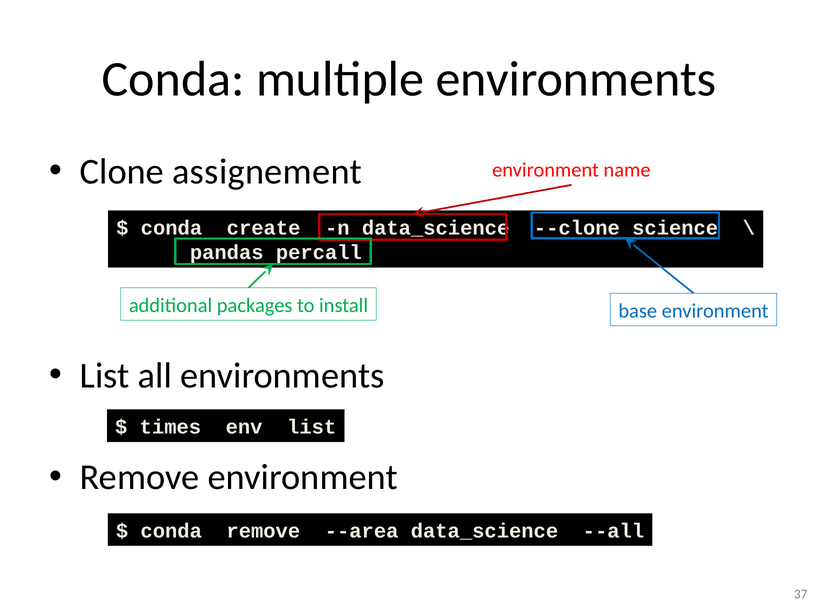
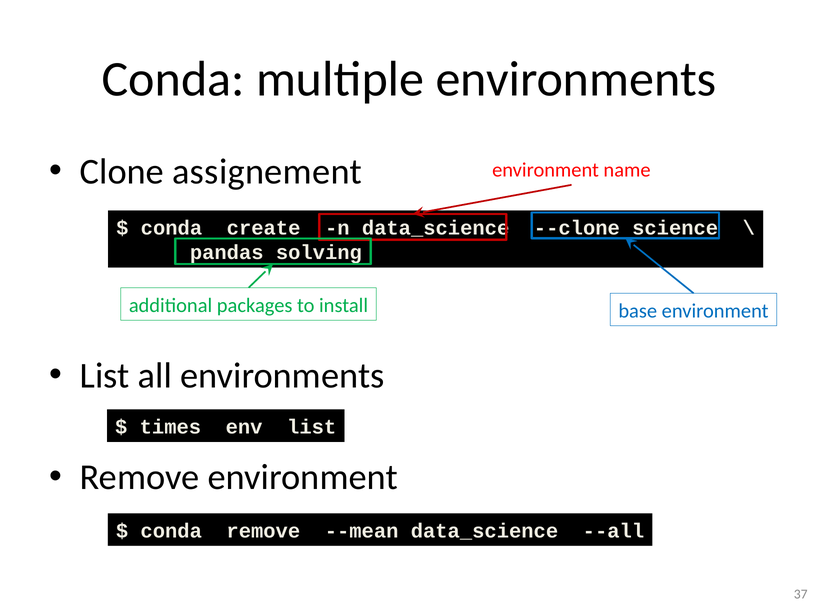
percall: percall -> solving (319, 253)
--area: --area -> --mean (362, 531)
